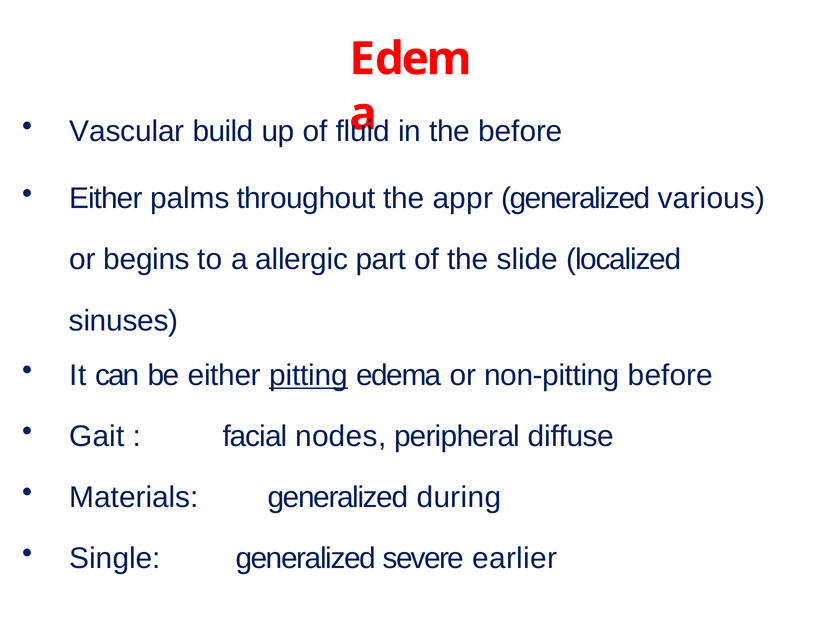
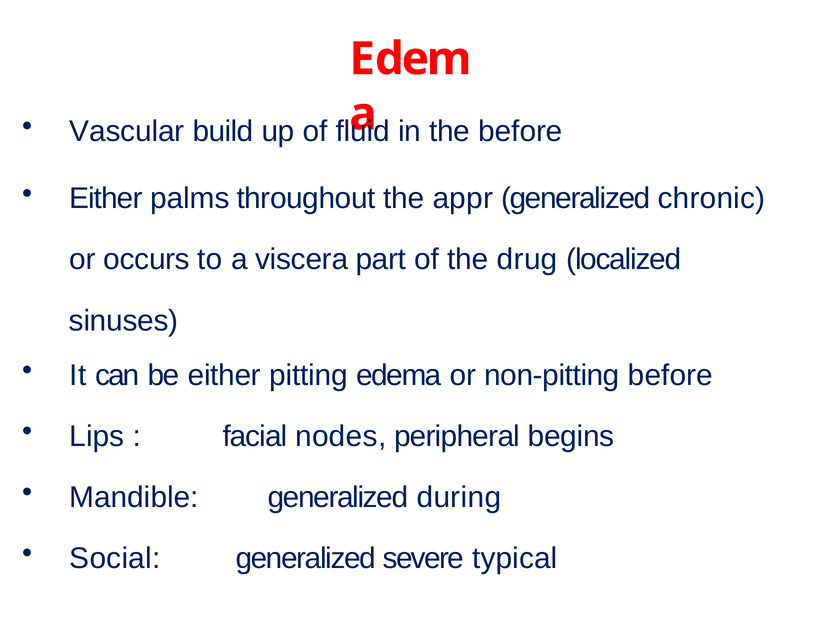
various: various -> chronic (712, 199)
begins: begins -> occurs (147, 260)
allergic: allergic -> viscera (302, 260)
slide: slide -> drug (527, 260)
pitting underline: present -> none (309, 375)
Gait: Gait -> Lips (97, 436)
diffuse: diffuse -> begins (571, 436)
Materials: Materials -> Mandible (134, 497)
Single: Single -> Social (115, 558)
earlier: earlier -> typical (515, 558)
